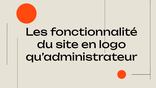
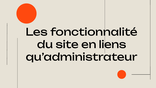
logo: logo -> liens (113, 45)
